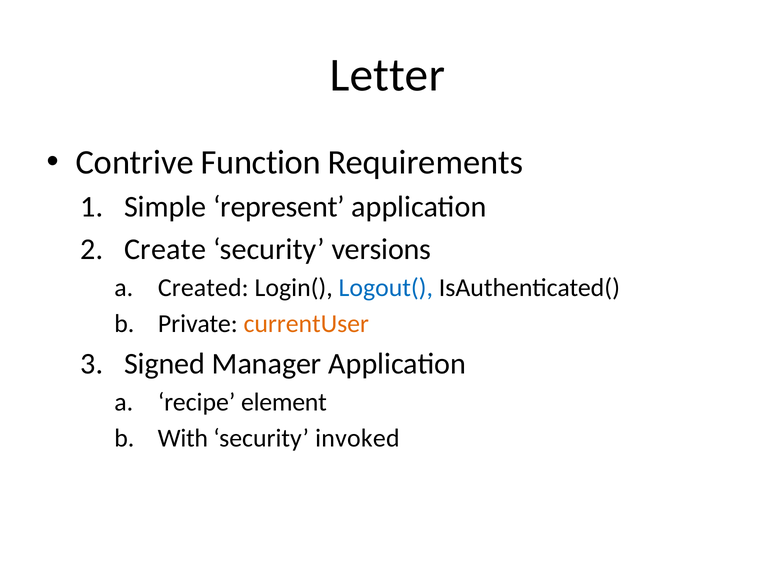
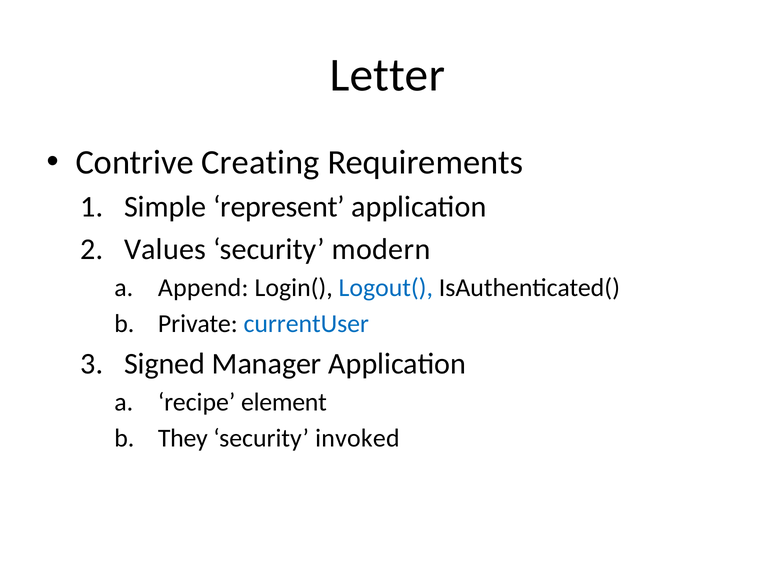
Function: Function -> Creating (261, 163)
Create: Create -> Values (165, 249)
versions: versions -> modern (381, 249)
Created: Created -> Append (203, 288)
currentUser colour: orange -> blue (306, 324)
With: With -> They (183, 438)
